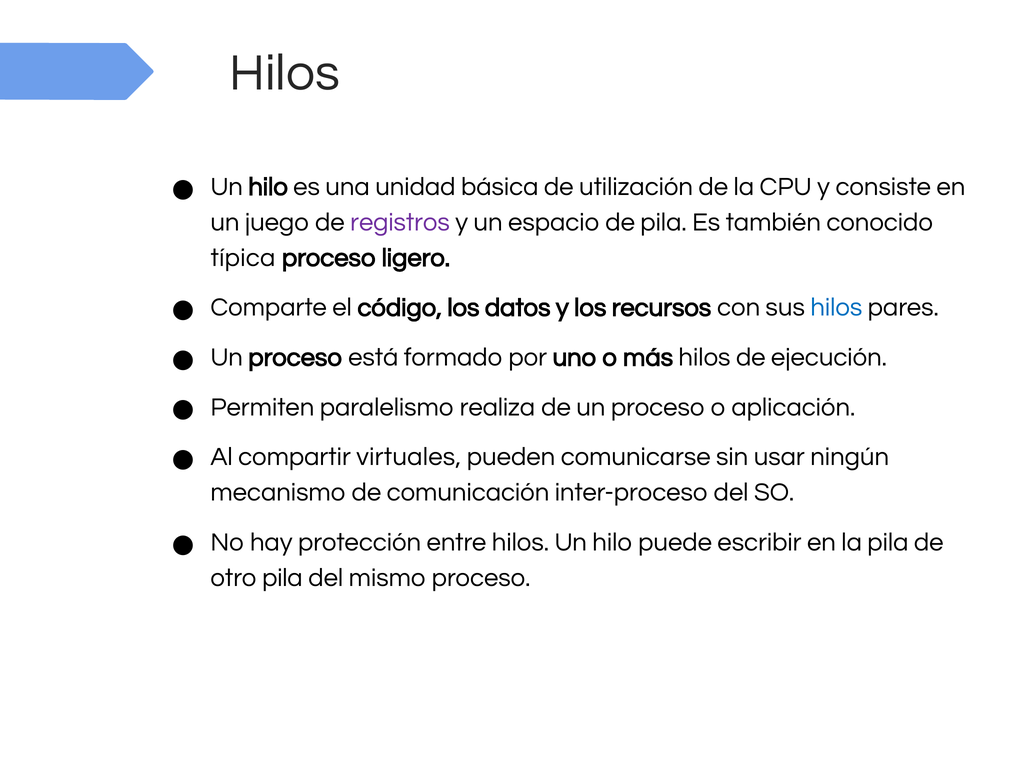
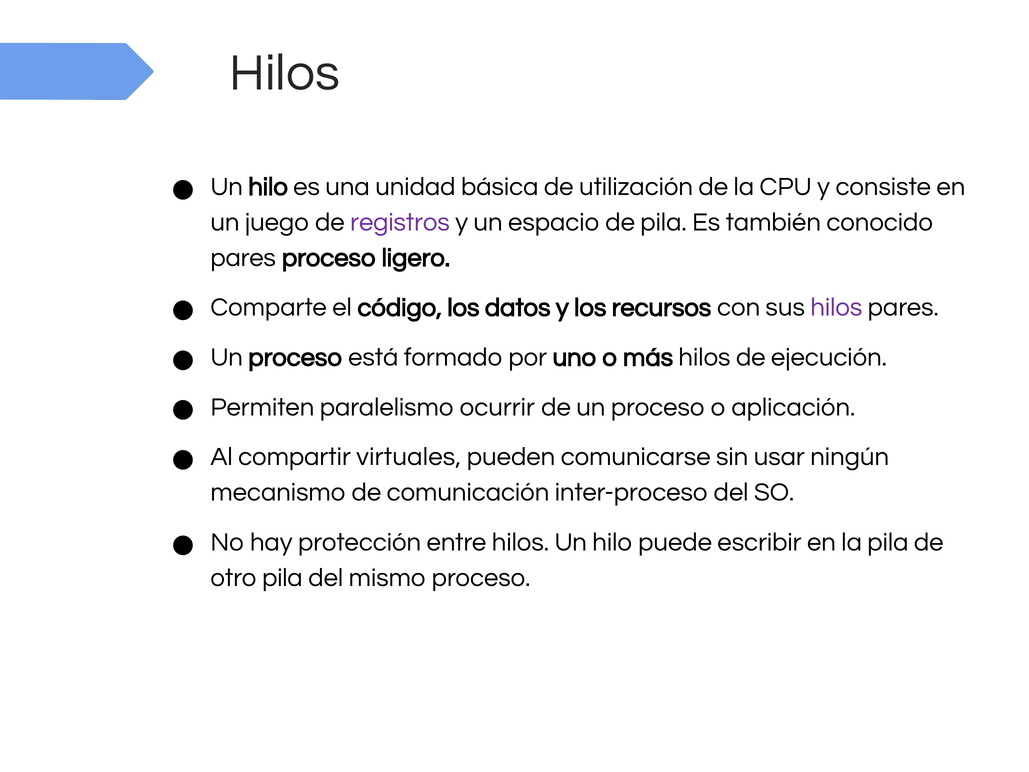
típica: típica -> pares (243, 258)
hilos colour: blue -> purple (836, 307)
realiza: realiza -> ocurrir (497, 407)
